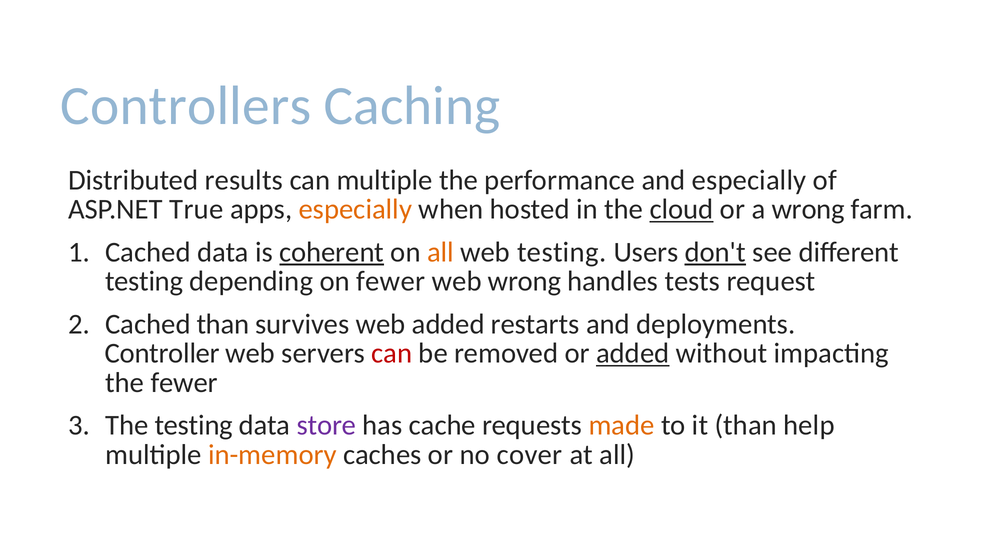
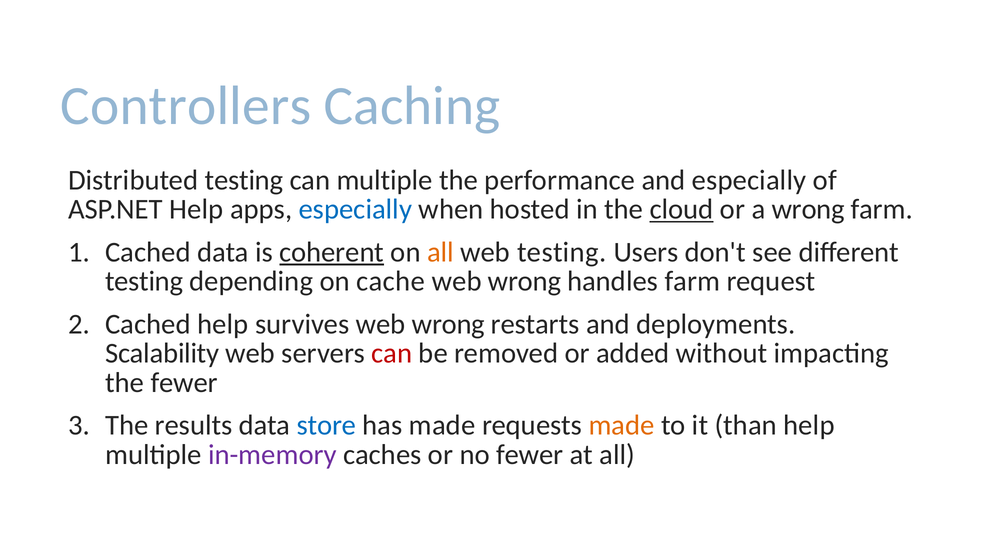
Distributed results: results -> testing (244, 180)
ASP.NET True: True -> Help (196, 209)
especially colour: orange -> blue (355, 209)
don't underline: present -> none (715, 252)
on fewer: fewer -> cache (391, 281)
handles tests: tests -> farm (692, 281)
Cached than: than -> help (223, 324)
survives web added: added -> wrong (448, 324)
Controller: Controller -> Scalability (162, 353)
added underline: present -> none (633, 353)
The testing: testing -> results (194, 425)
store colour: purple -> blue (326, 425)
has cache: cache -> made (442, 425)
in-memory colour: orange -> purple (272, 455)
no cover: cover -> fewer (530, 455)
